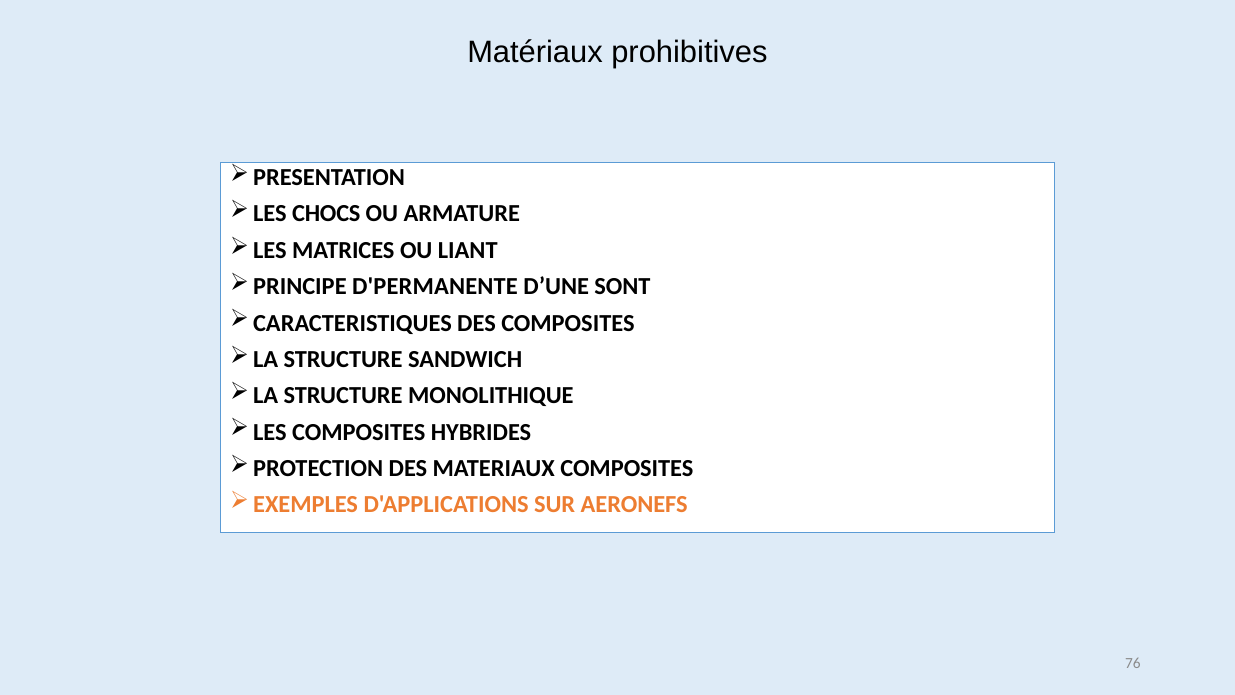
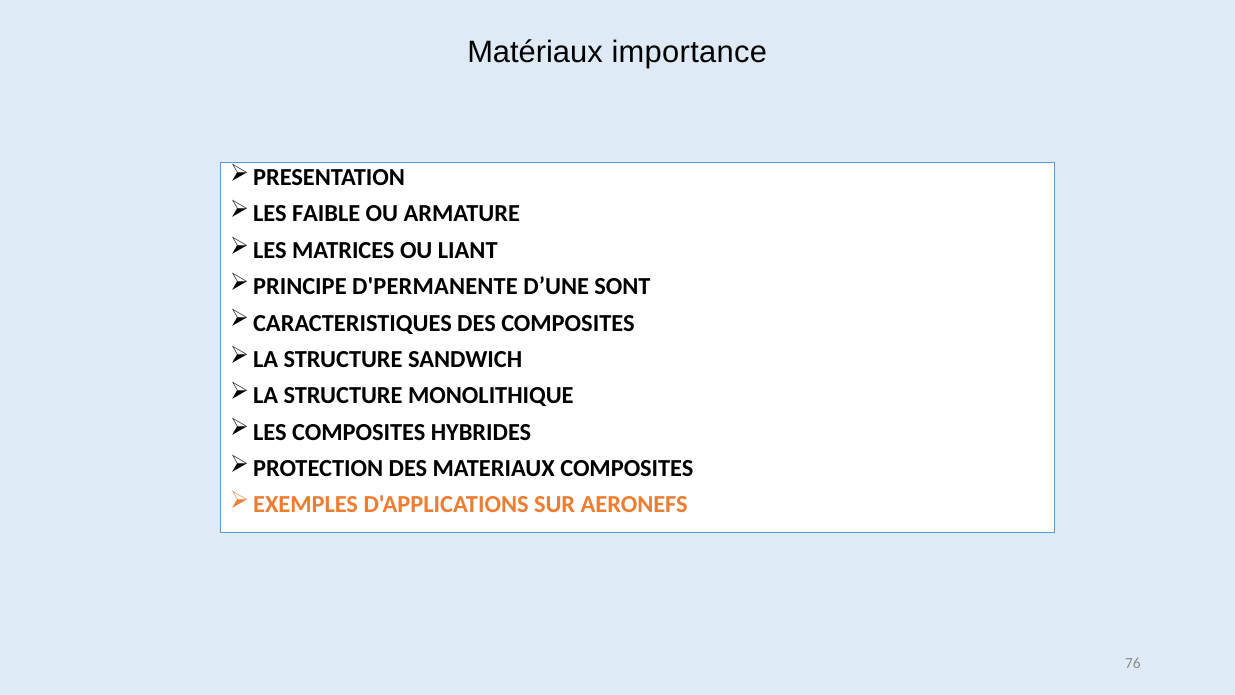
prohibitives: prohibitives -> importance (689, 53)
CHOCS: CHOCS -> FAIBLE (326, 214)
